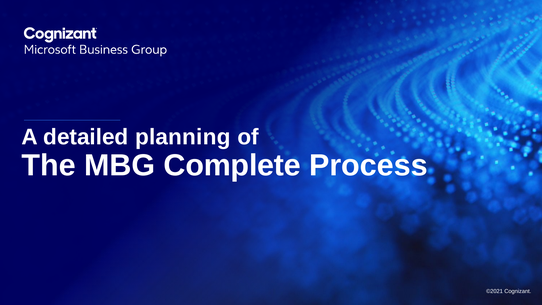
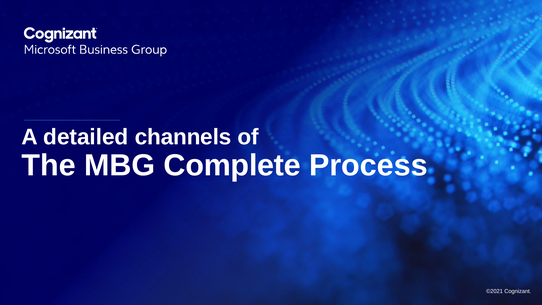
planning: planning -> channels (183, 137)
